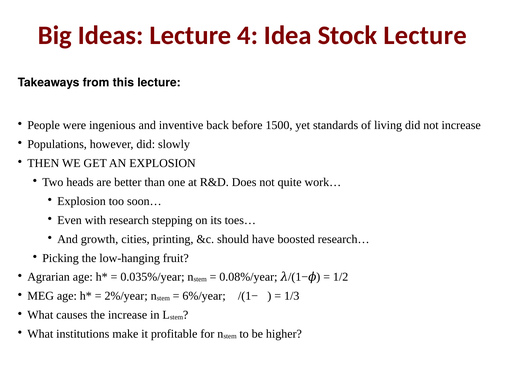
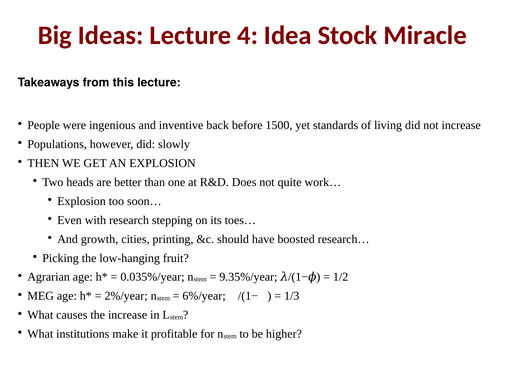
Stock Lecture: Lecture -> Miracle (425, 35)
0.08%/year: 0.08%/year -> 9.35%/year (248, 277)
